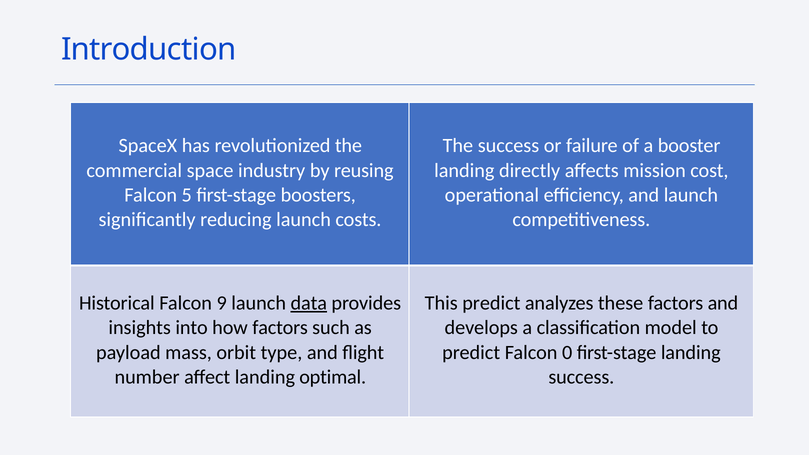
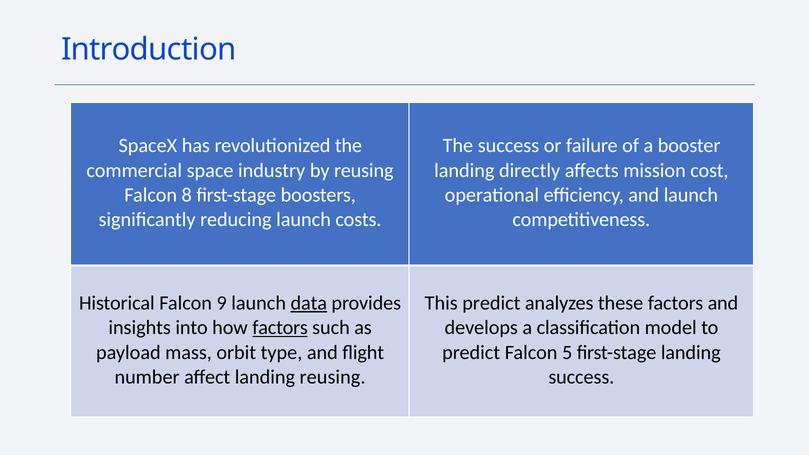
5: 5 -> 8 (187, 195)
factors underline: none -> present (280, 328)
0: 0 -> 5 (567, 352)
landing optimal: optimal -> reusing (333, 377)
